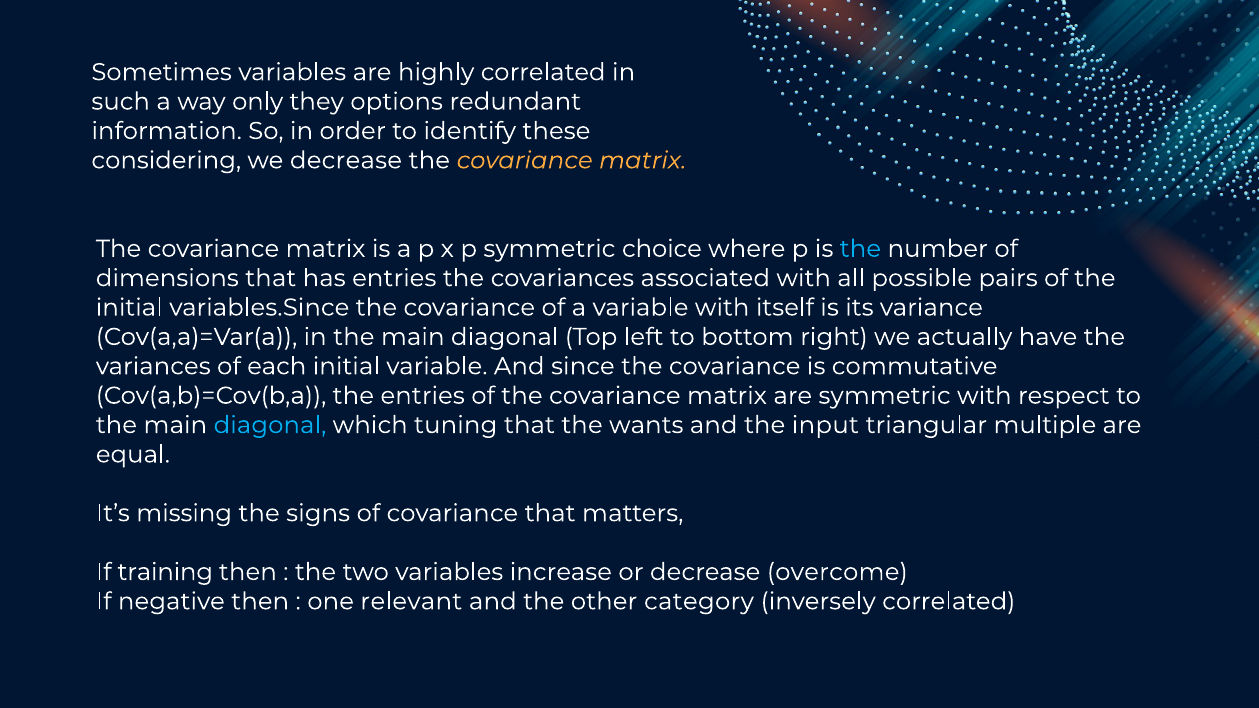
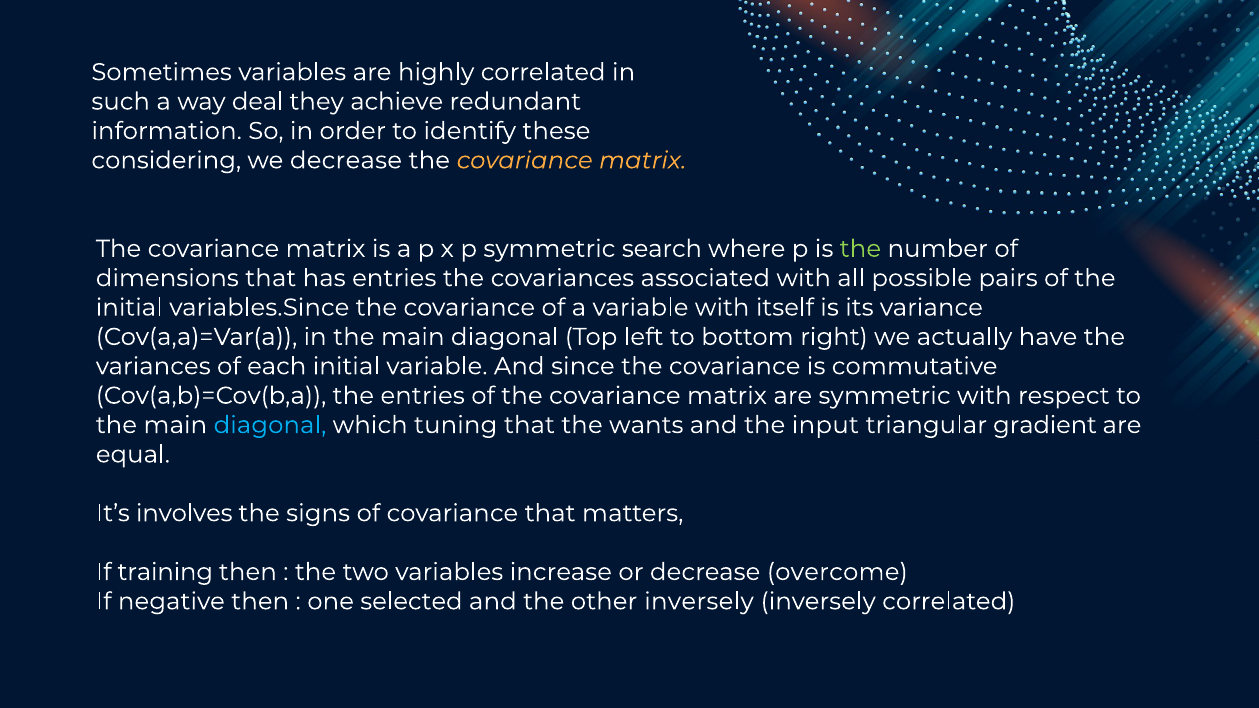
only: only -> deal (258, 102)
options: options -> achieve (397, 102)
choice: choice -> search (662, 249)
the colour: light blue -> light green (860, 249)
multiple: multiple -> gradient (1045, 425)
missing: missing -> involves (184, 513)
relevant: relevant -> selected (411, 602)
other category: category -> inversely (699, 602)
